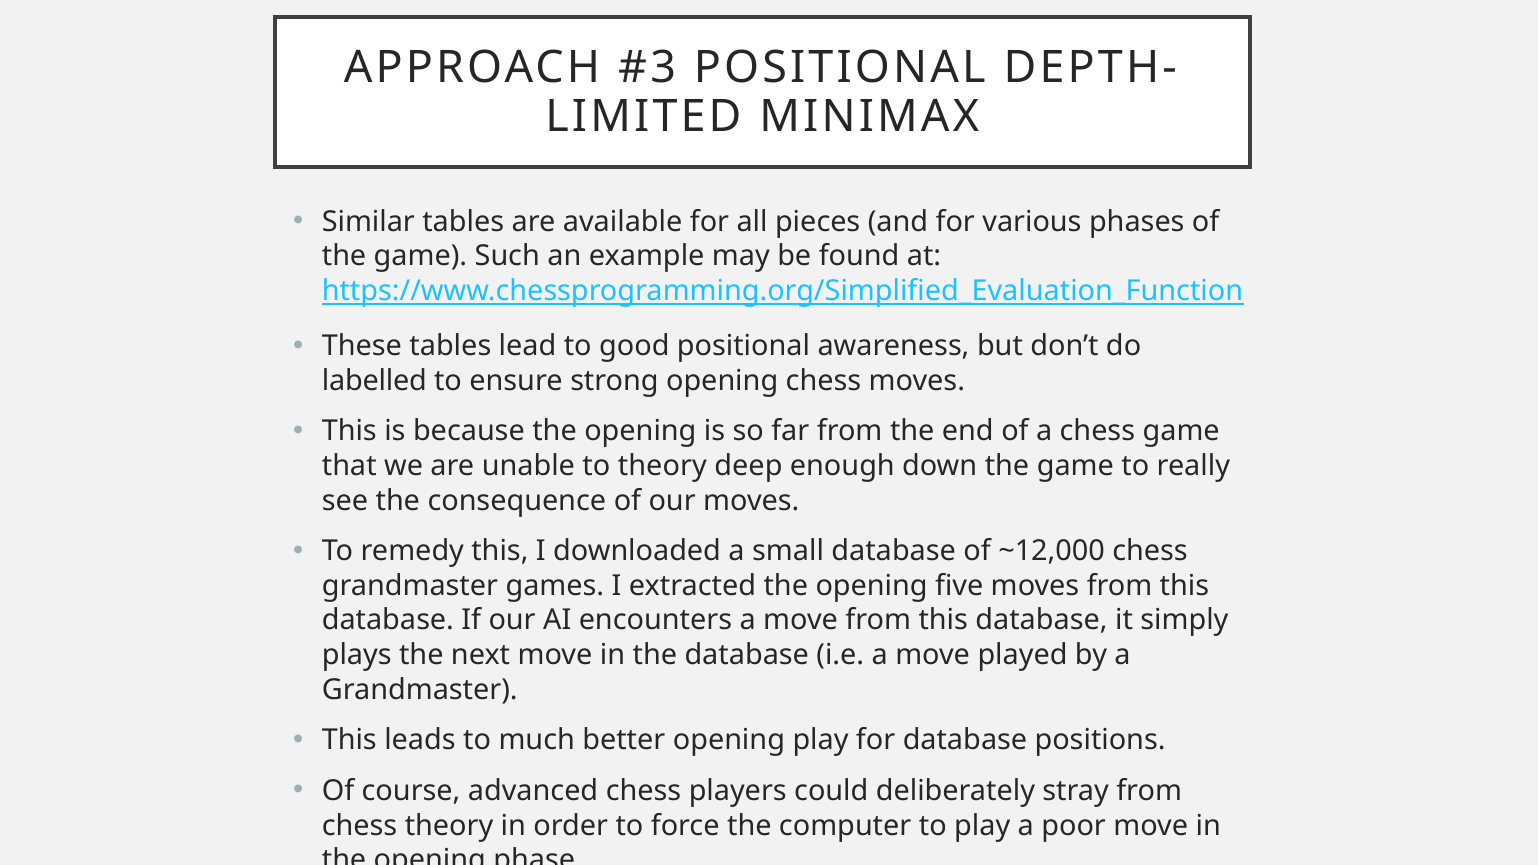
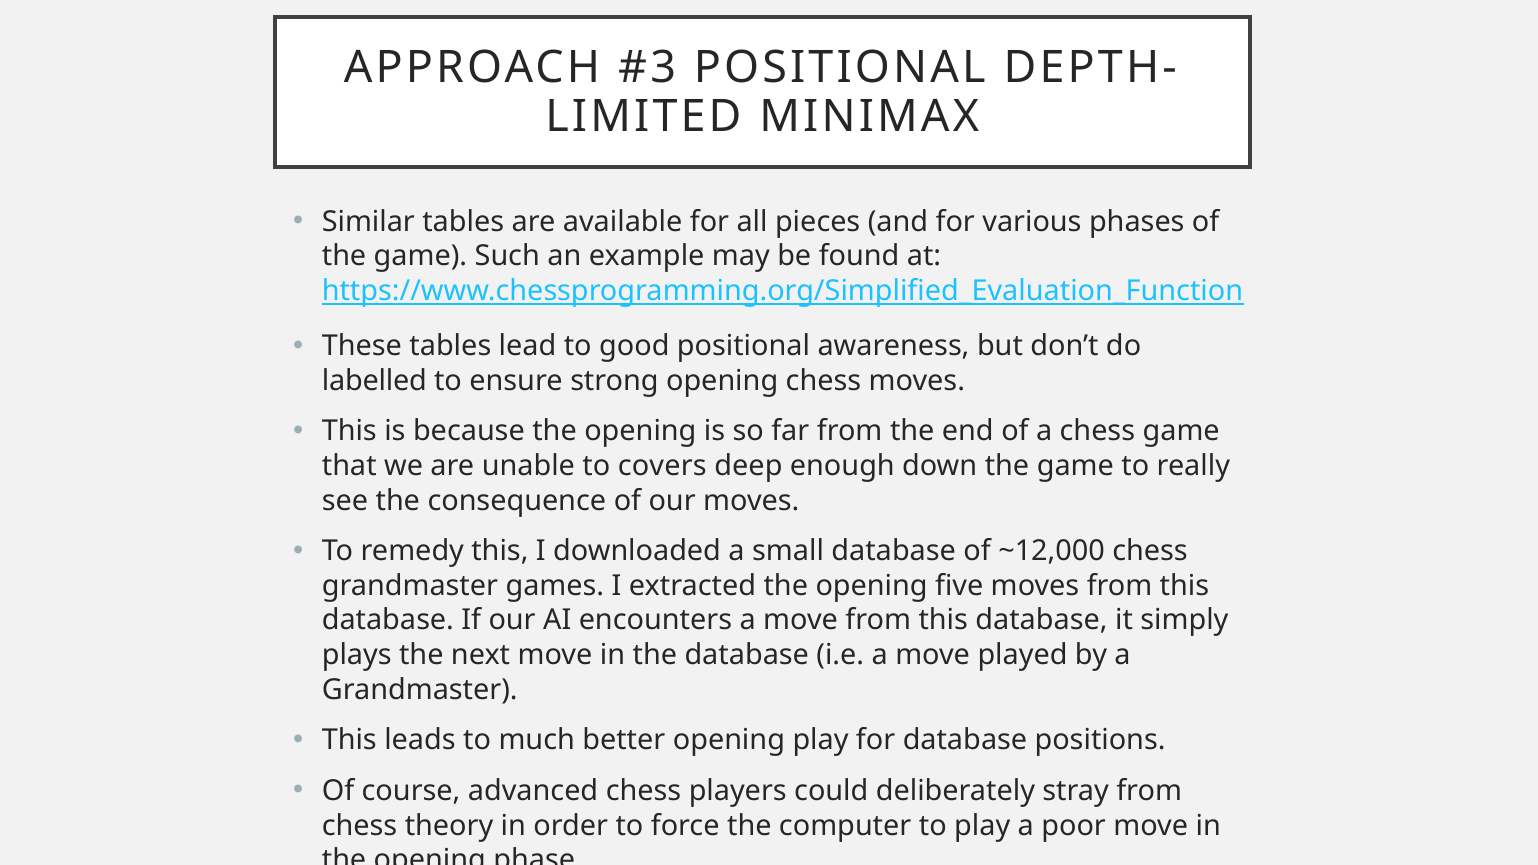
to theory: theory -> covers (662, 466)
